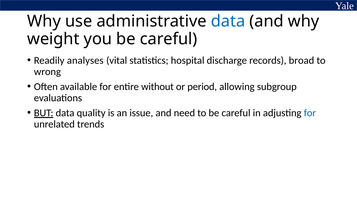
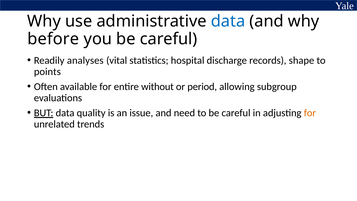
weight: weight -> before (53, 39)
broad: broad -> shape (302, 60)
wrong: wrong -> points (47, 72)
for colour: blue -> orange (310, 113)
